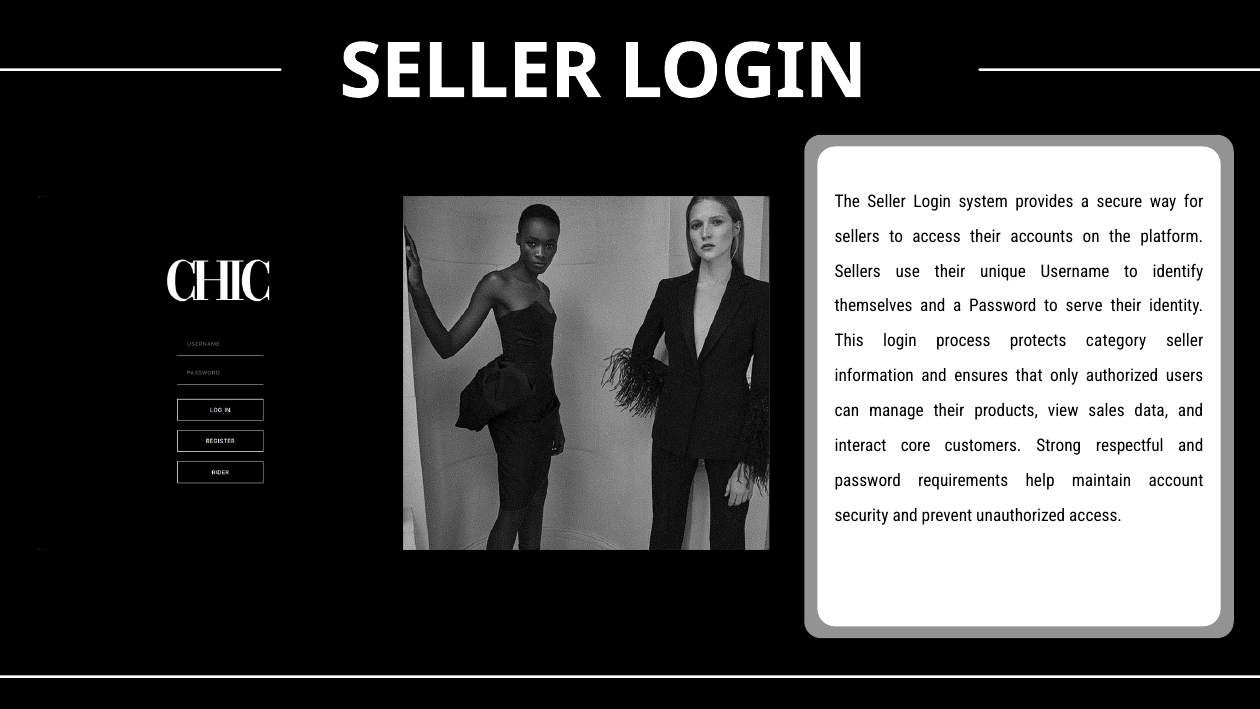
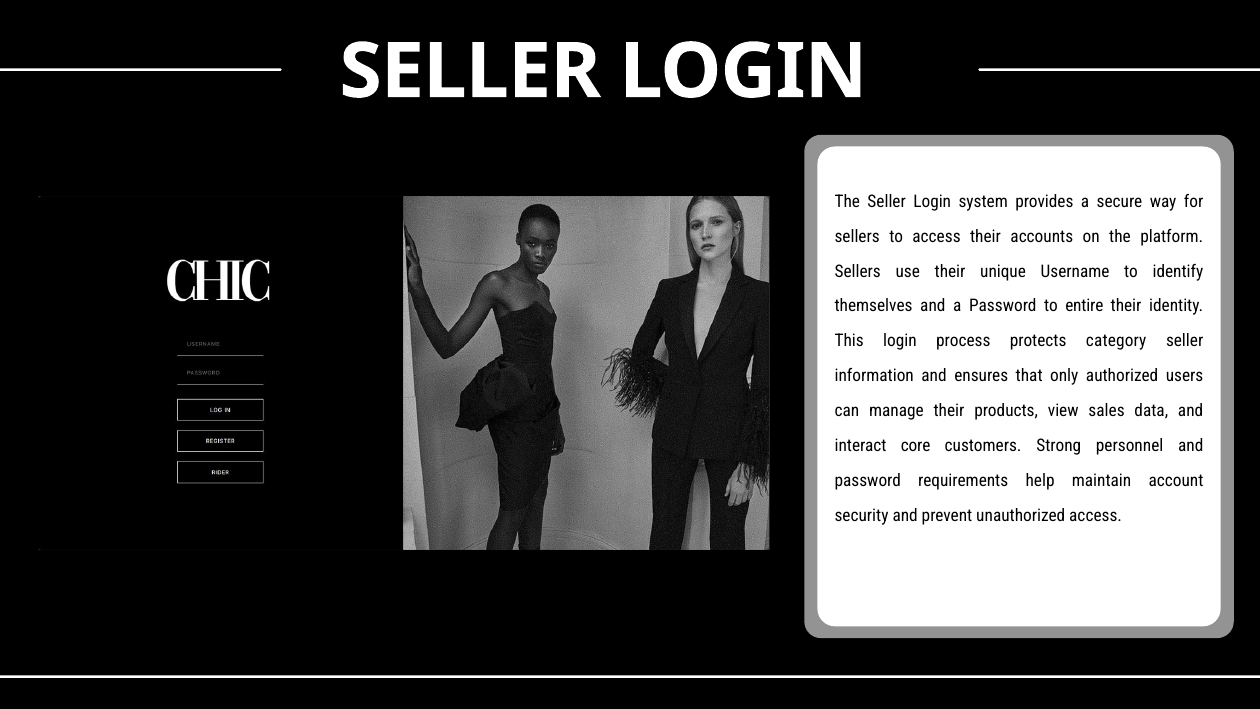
serve: serve -> entire (1084, 306)
respectful: respectful -> personnel (1130, 446)
